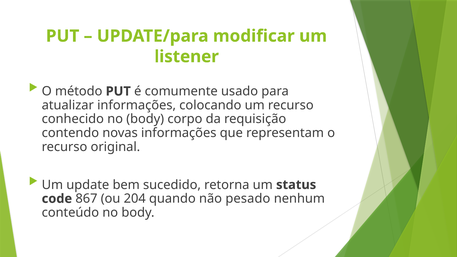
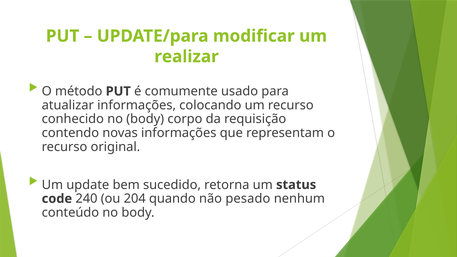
listener: listener -> realizar (187, 57)
867: 867 -> 240 (86, 199)
